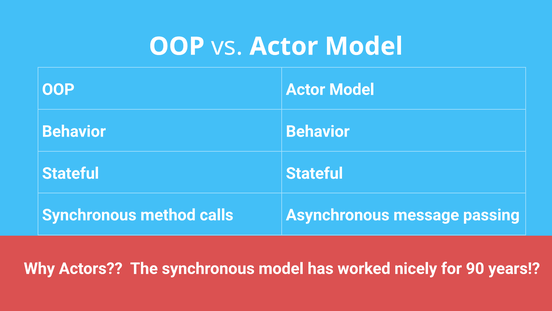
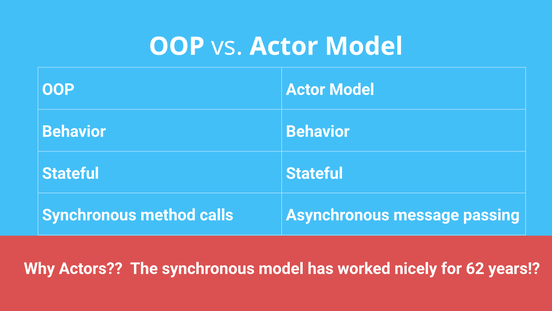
90: 90 -> 62 (475, 268)
